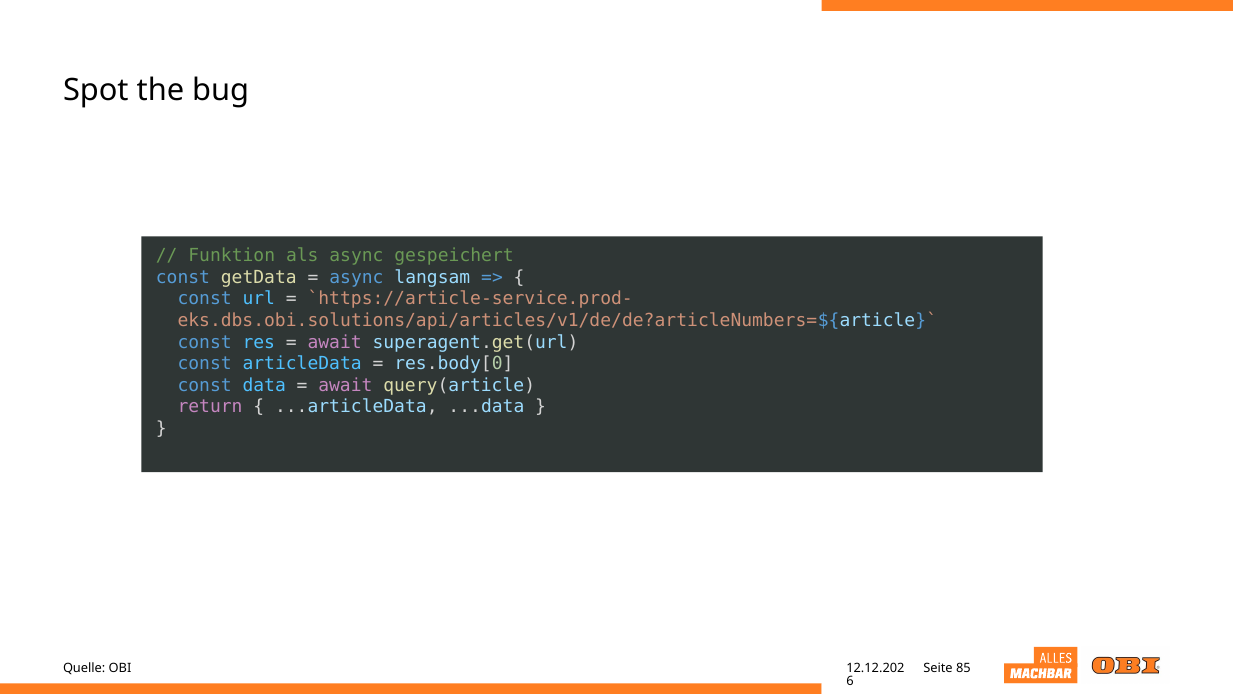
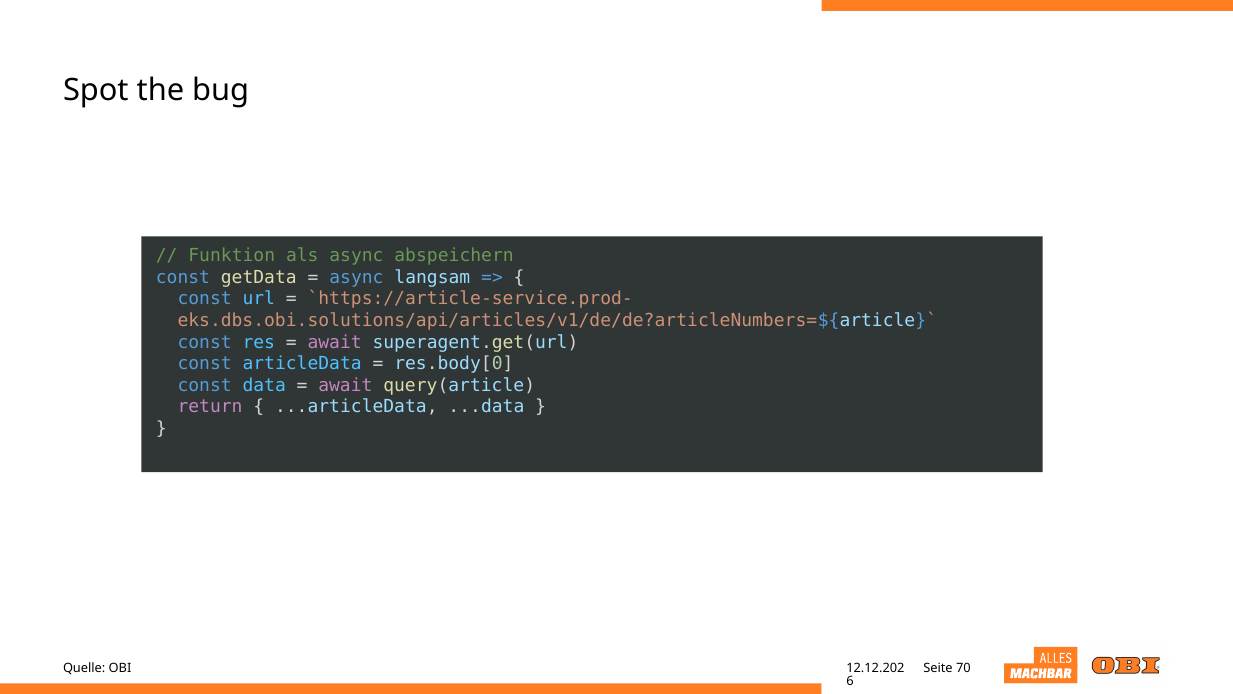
gespeichert: gespeichert -> abspeichern (454, 256)
85: 85 -> 70 (963, 668)
